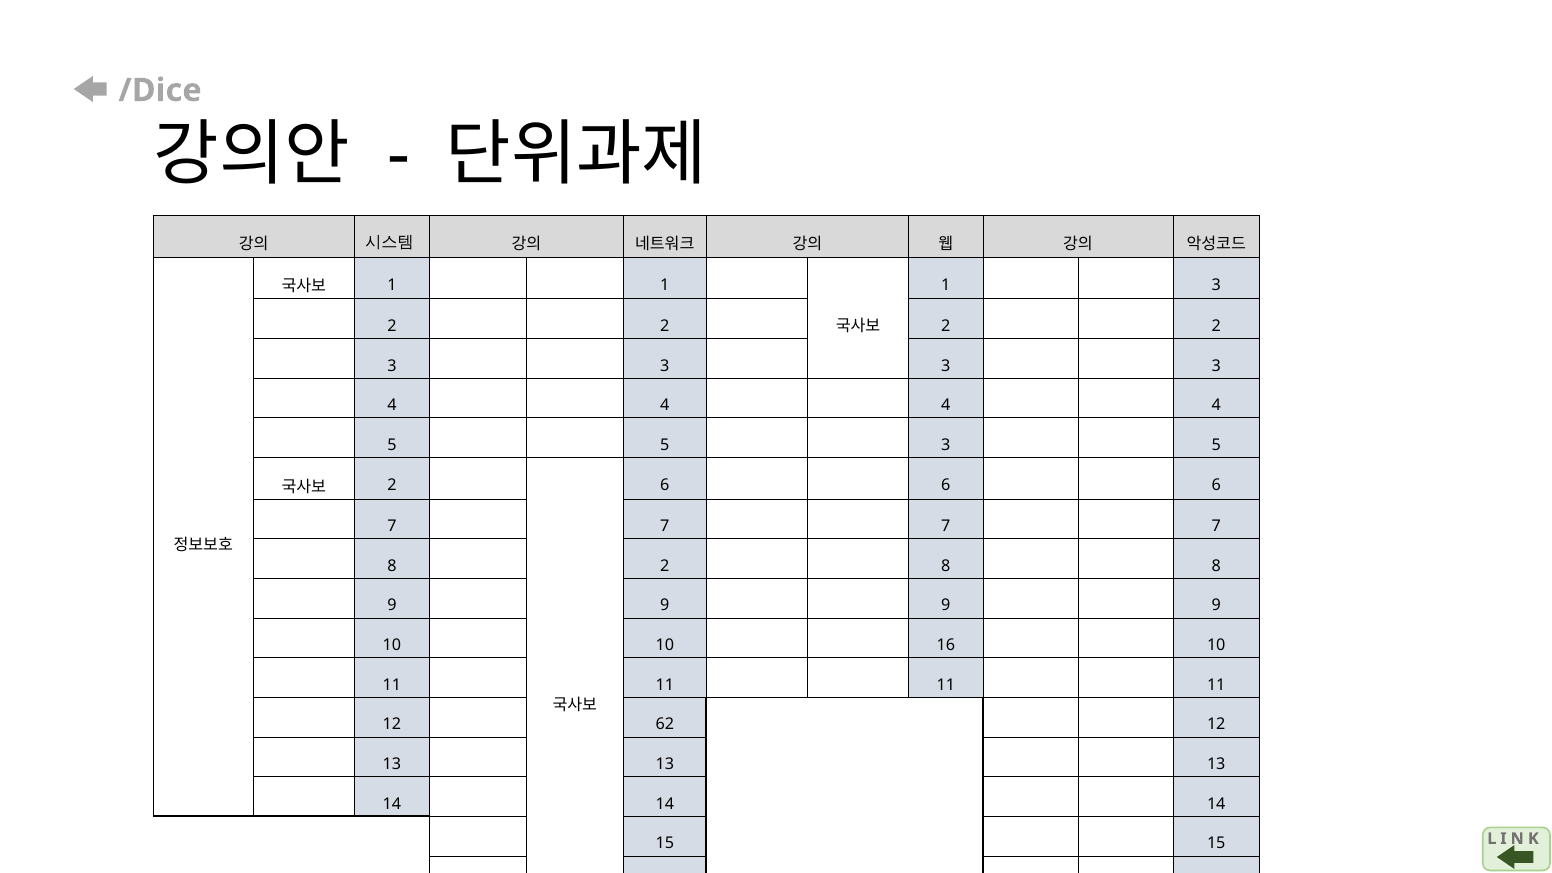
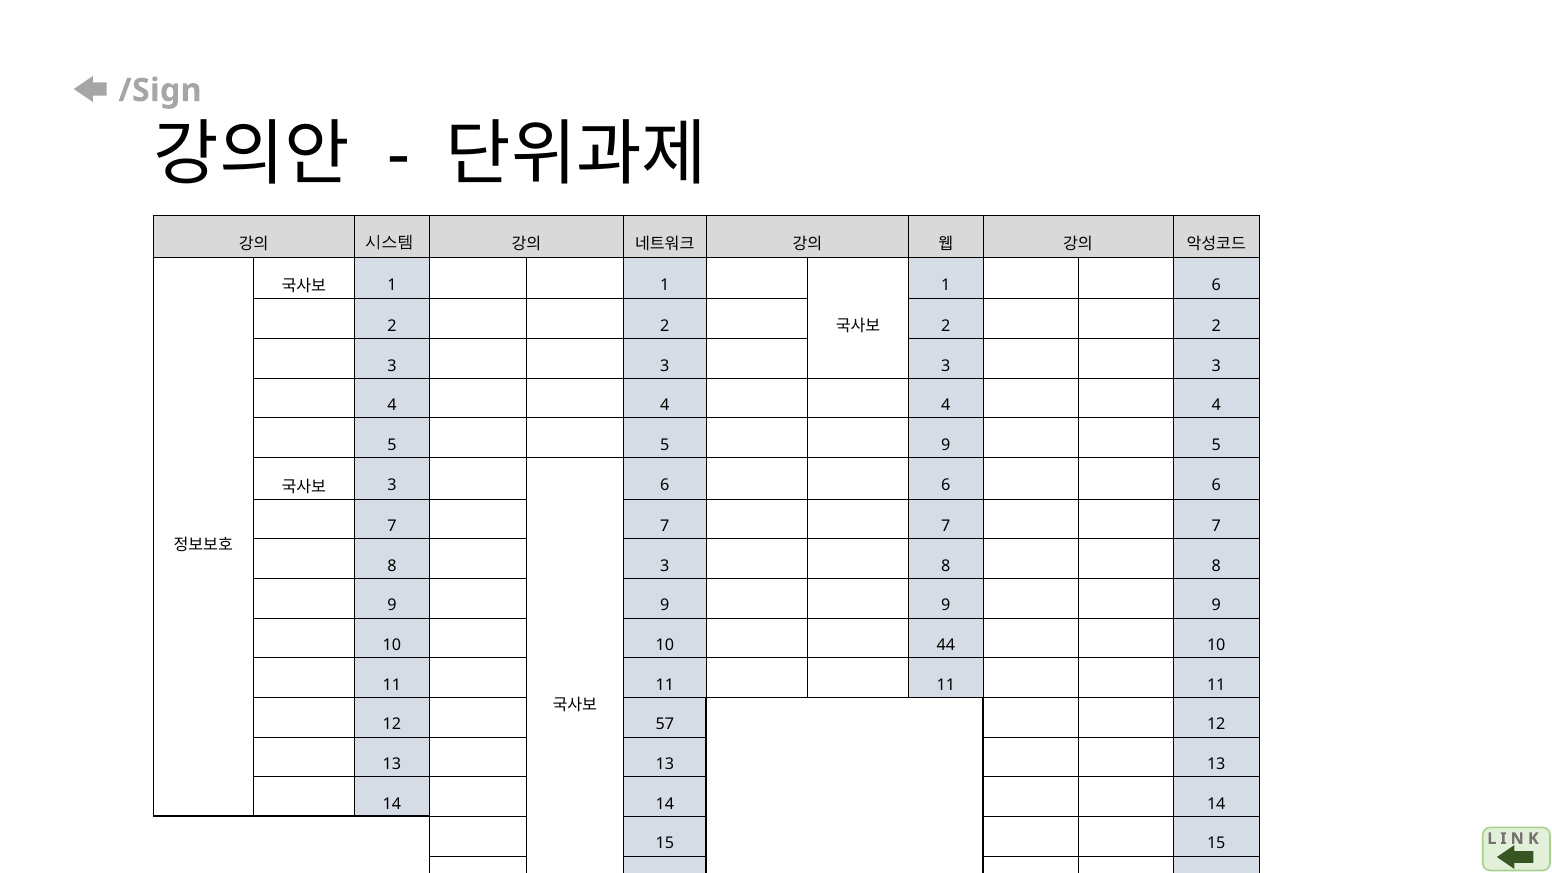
/Dice: /Dice -> /Sign (160, 90)
1 3: 3 -> 6 (1216, 285)
5 3: 3 -> 9 (946, 445)
2: 2 -> 3 (392, 486)
8 2: 2 -> 3 (665, 566)
10 16: 16 -> 44 (946, 645)
62: 62 -> 57 (665, 725)
